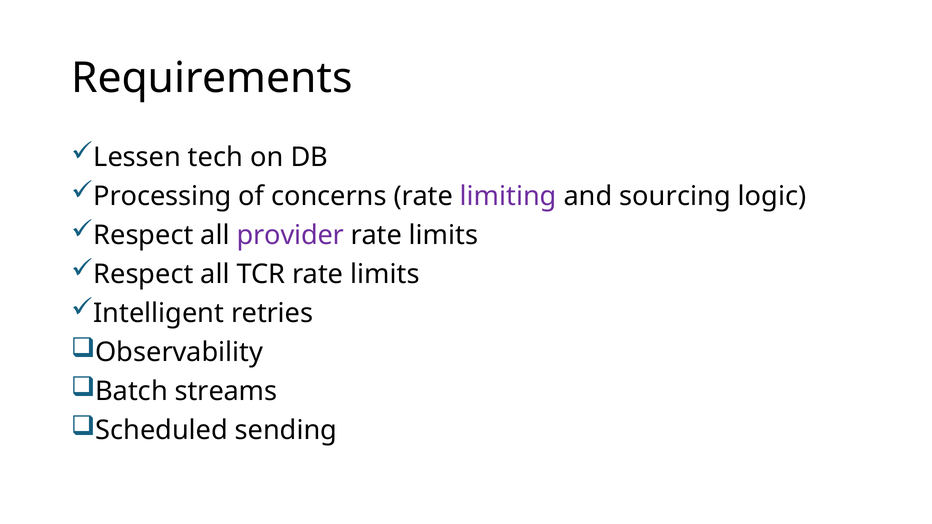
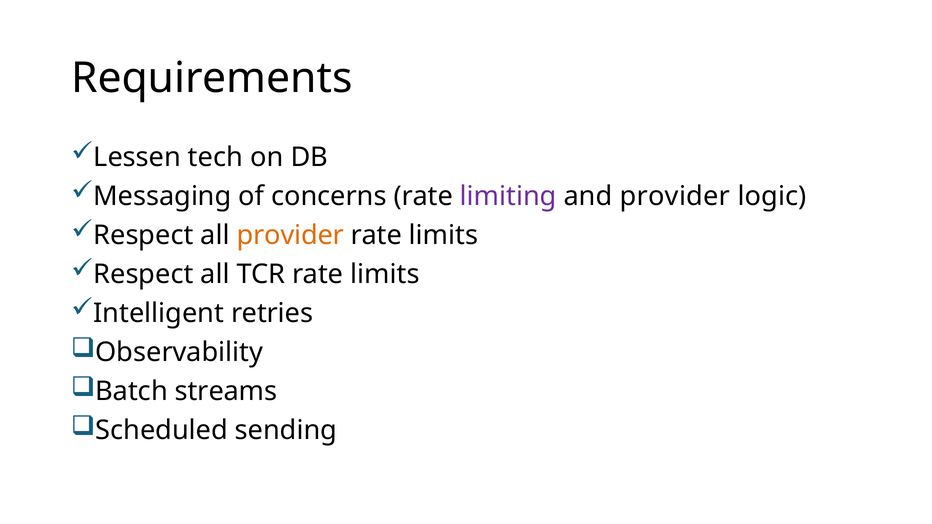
Processing: Processing -> Messaging (162, 197)
and sourcing: sourcing -> provider (675, 197)
provider colour: purple -> orange (290, 236)
